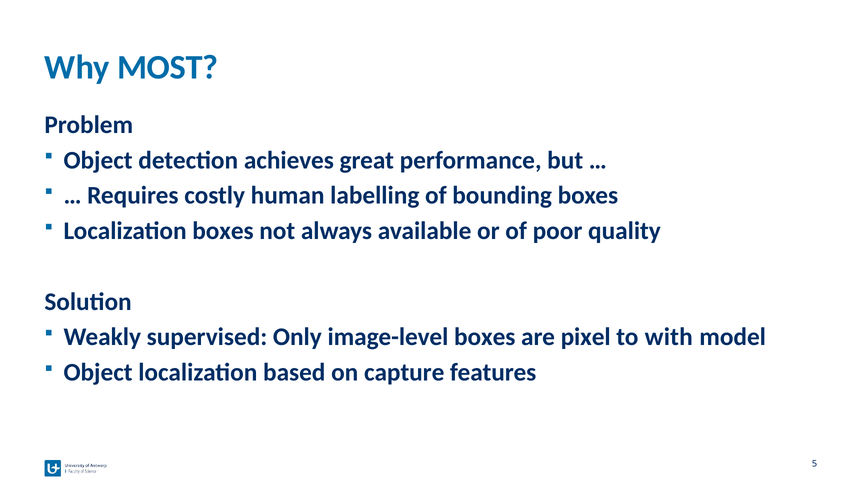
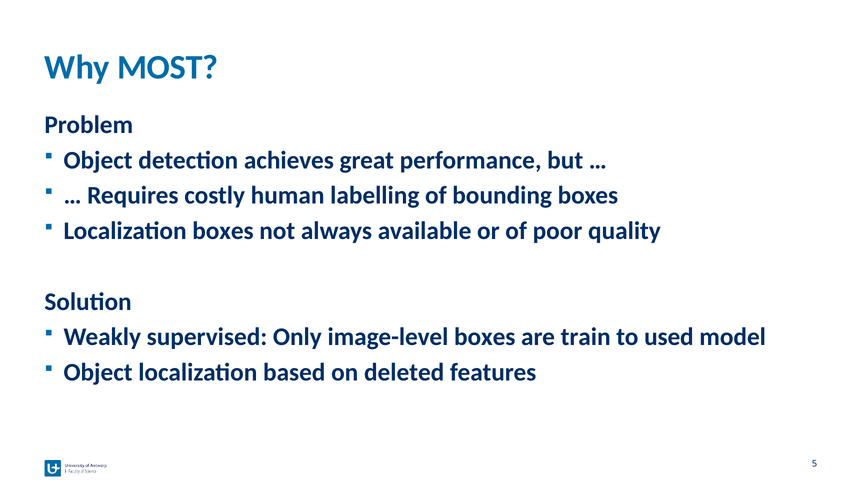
pixel: pixel -> train (586, 337)
with: with -> used (669, 337)
capture: capture -> deleted (404, 373)
